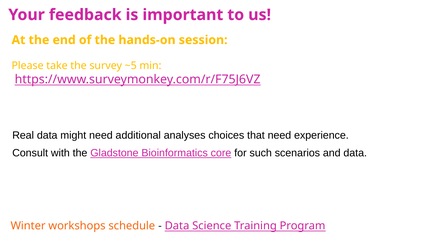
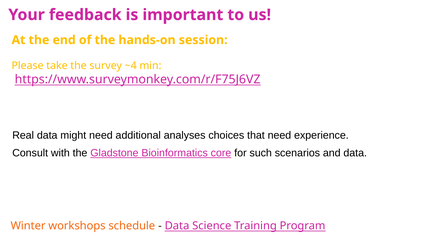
~5: ~5 -> ~4 (131, 66)
